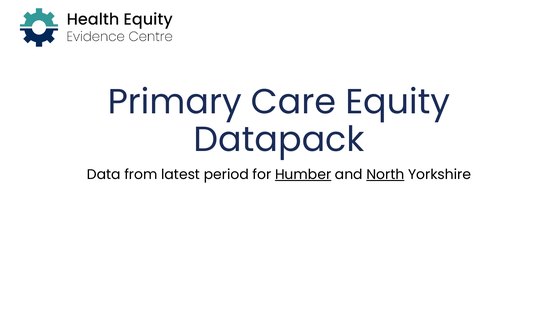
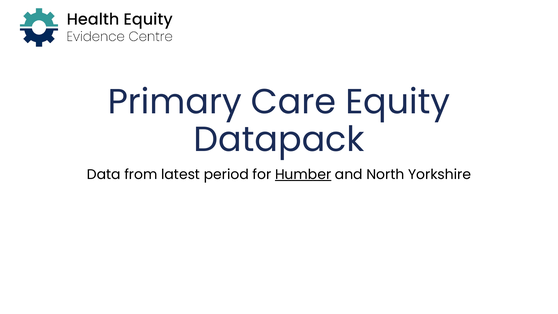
North underline: present -> none (385, 174)
